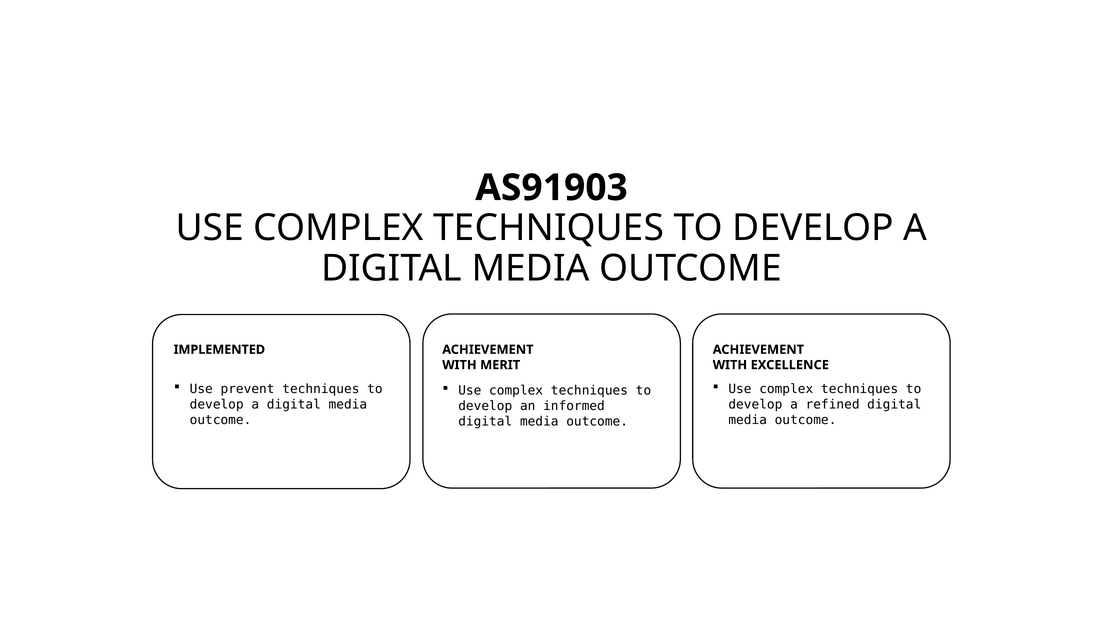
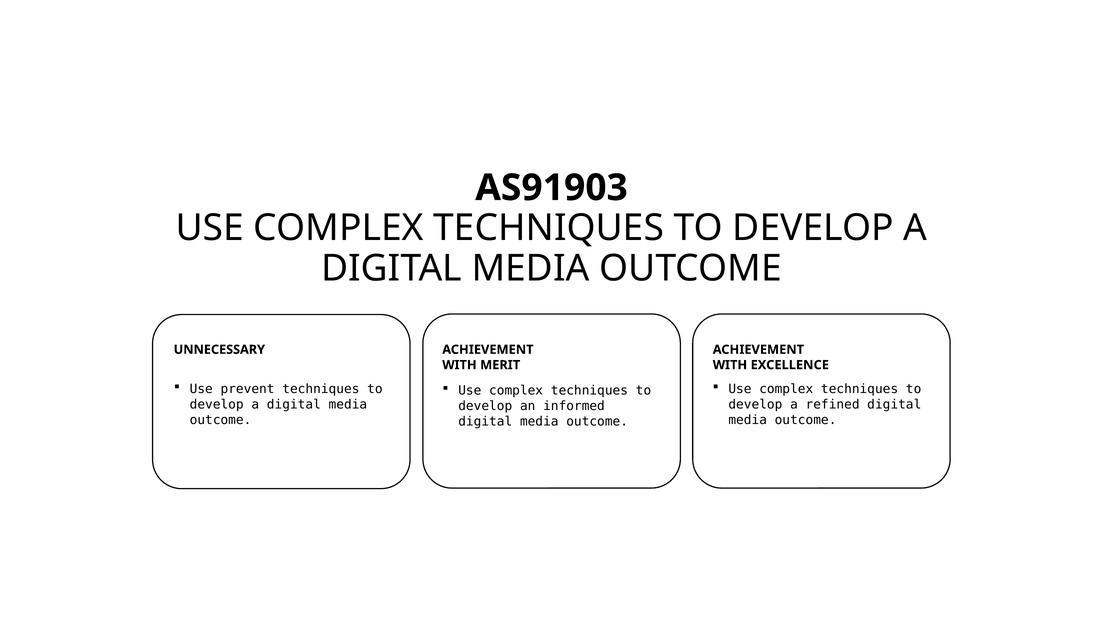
IMPLEMENTED: IMPLEMENTED -> UNNECESSARY (219, 349)
